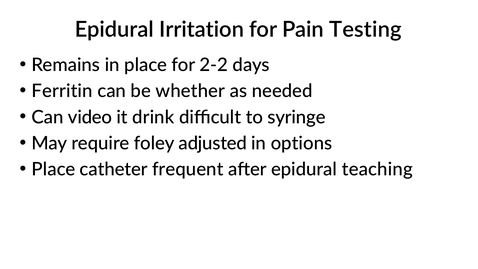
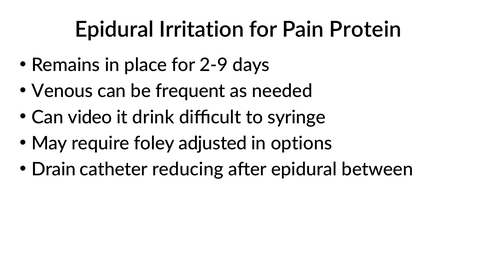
Testing: Testing -> Protein (365, 30)
2-2: 2-2 -> 2-9 (214, 65)
Ferritin: Ferritin -> Venous (62, 91)
whether: whether -> frequent (190, 91)
Place: Place -> Drain (54, 169)
frequent: frequent -> reducing (188, 169)
teaching: teaching -> between (377, 169)
